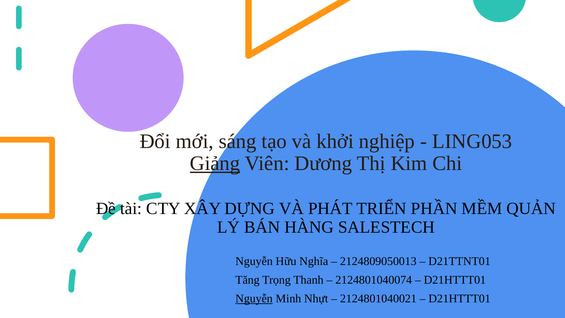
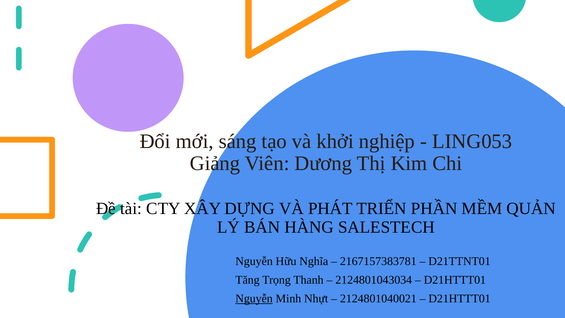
Giảng underline: present -> none (215, 163)
2124809050013: 2124809050013 -> 2167157383781 (378, 261)
2124801040074: 2124801040074 -> 2124801043034 (374, 280)
